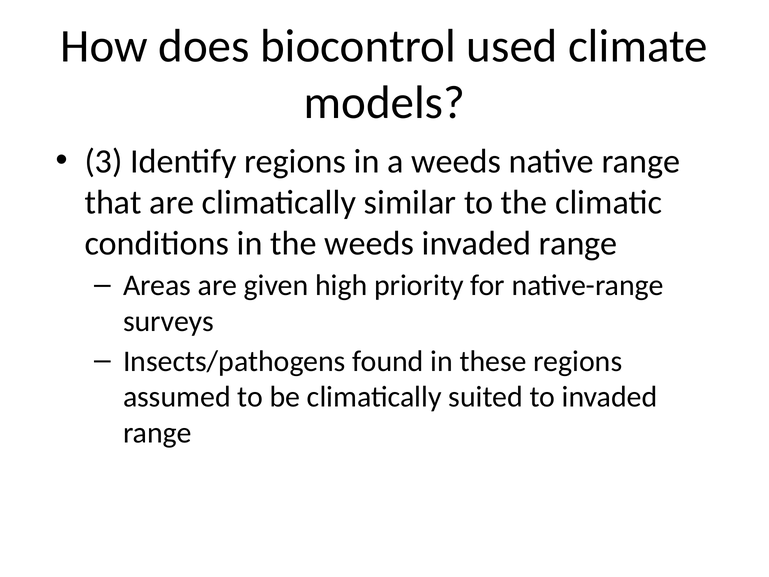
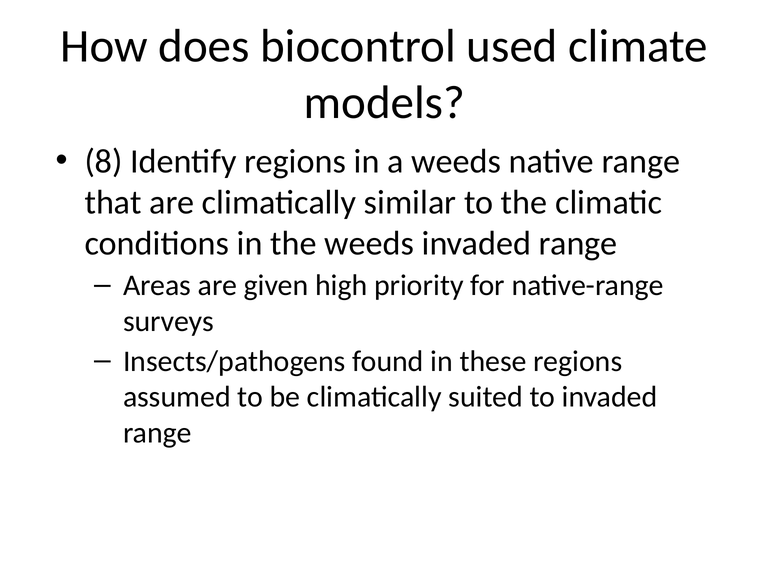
3: 3 -> 8 (104, 161)
